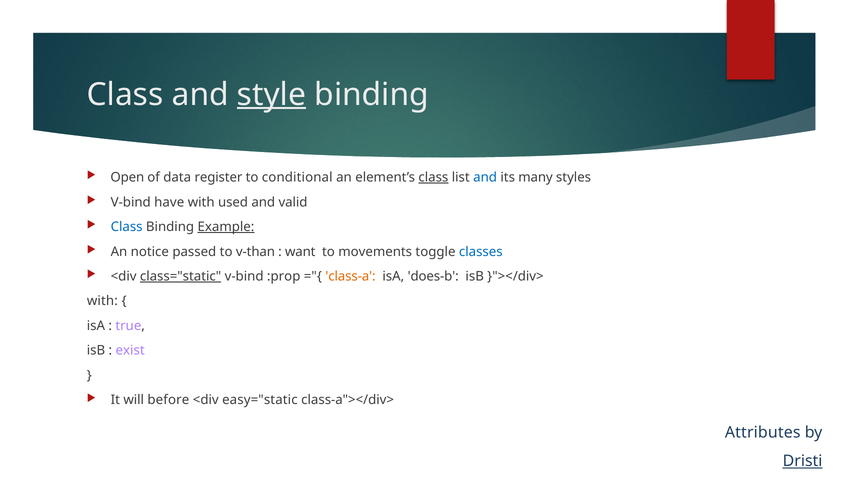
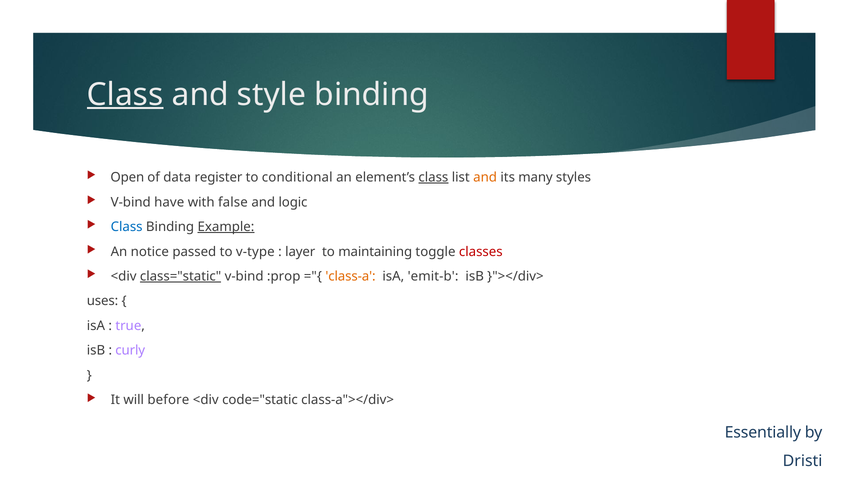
Class underline: none -> present (125, 95)
style underline: present -> none (272, 95)
and colour: blue -> orange (485, 178)
used: used -> false (233, 202)
valid: valid -> logic (293, 202)
v-than: v-than -> v-type (255, 252)
want: want -> layer (300, 252)
movements: movements -> maintaining (375, 252)
classes colour: blue -> red (481, 252)
does-b: does-b -> emit-b (433, 277)
with: with -> uses (103, 301)
exist: exist -> curly (130, 351)
easy="static: easy="static -> code="static (260, 401)
Attributes: Attributes -> Essentially (763, 433)
Dristi underline: present -> none (803, 462)
